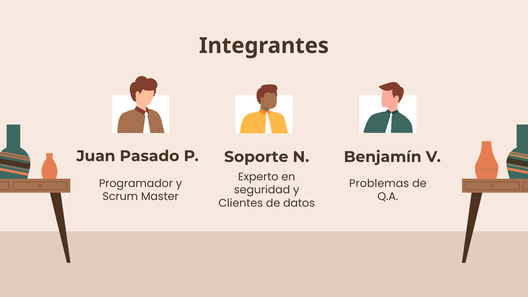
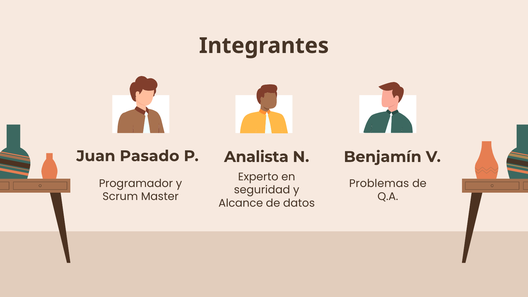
Soporte: Soporte -> Analista (256, 157)
Clientes: Clientes -> Alcance (241, 203)
